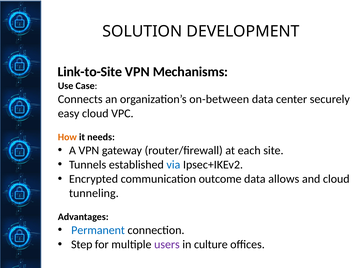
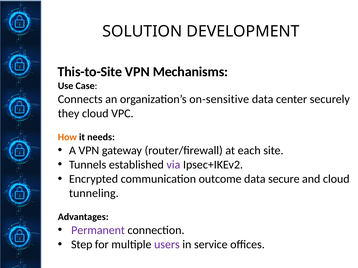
Link-to-Site: Link-to-Site -> This-to-Site (90, 72)
on-between: on-between -> on-sensitive (219, 99)
easy: easy -> they (69, 114)
via colour: blue -> purple (173, 165)
allows: allows -> secure (284, 179)
Permanent colour: blue -> purple (98, 231)
culture: culture -> service (211, 245)
